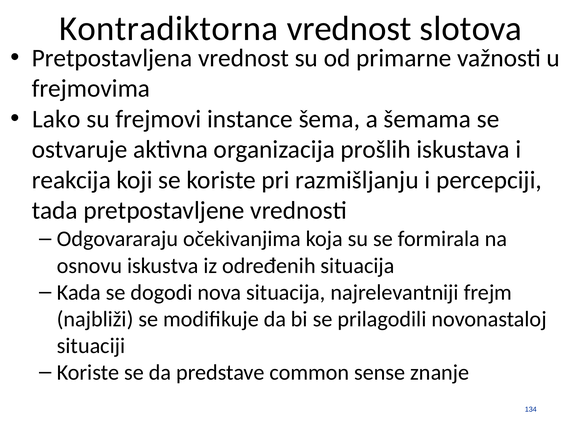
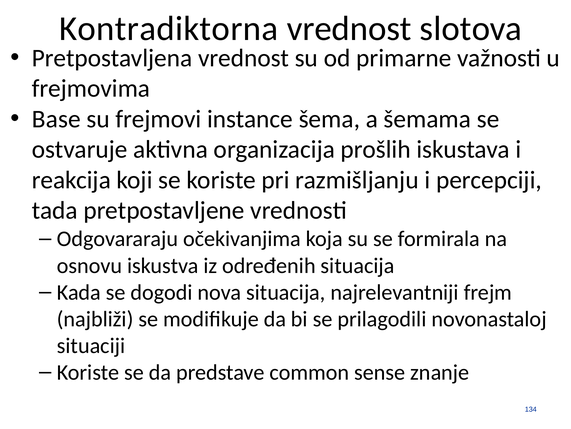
Lako: Lako -> Base (56, 119)
